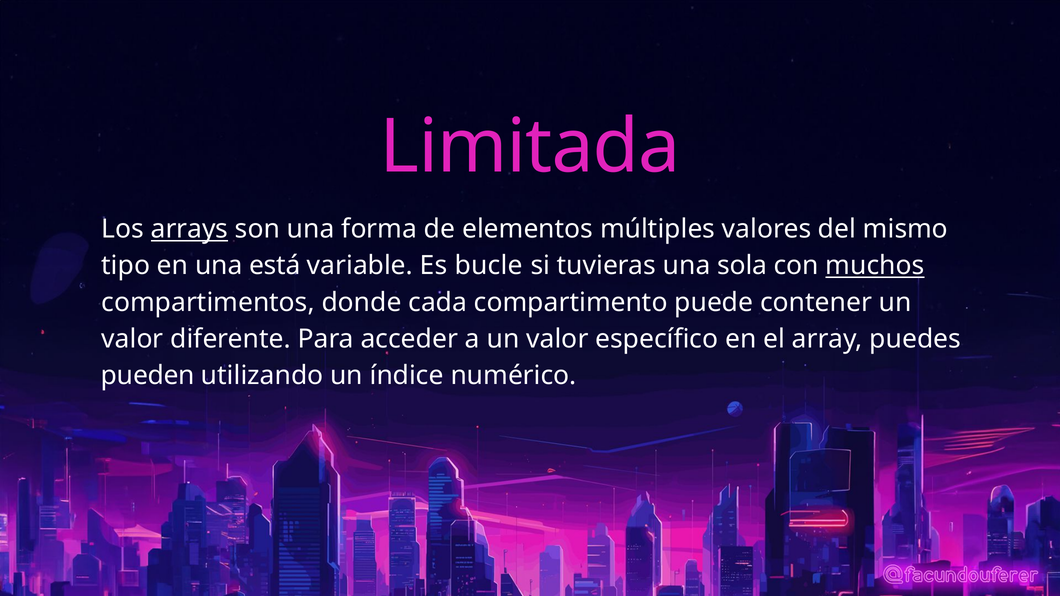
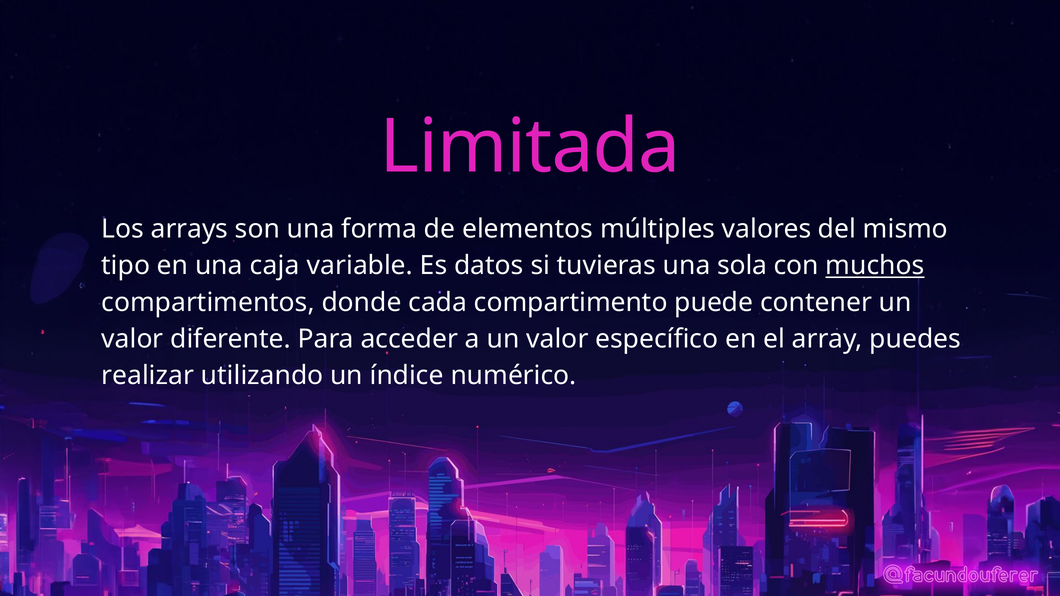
arrays underline: present -> none (189, 229)
está: está -> caja (275, 266)
bucle: bucle -> datos (489, 266)
pueden: pueden -> realizar (148, 376)
